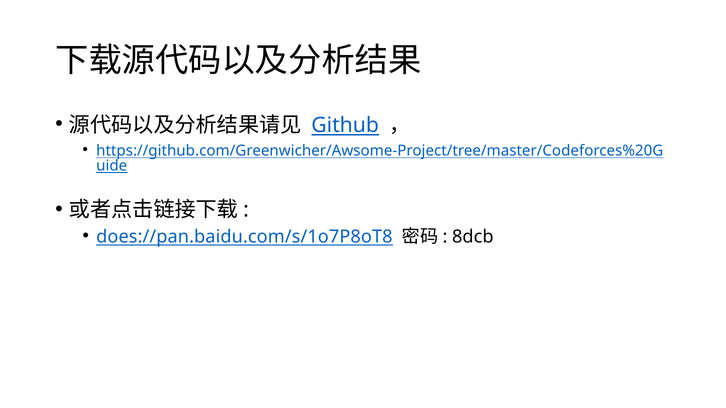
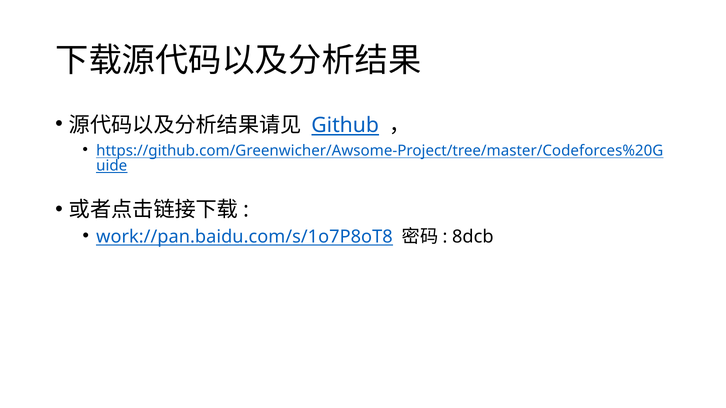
does://pan.baidu.com/s/1o7P8oT8: does://pan.baidu.com/s/1o7P8oT8 -> work://pan.baidu.com/s/1o7P8oT8 (244, 237)
